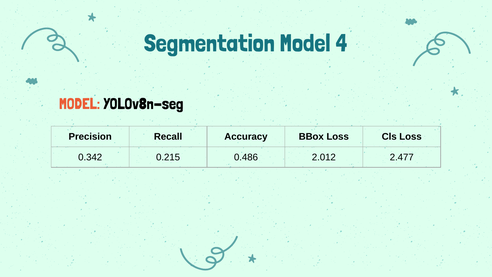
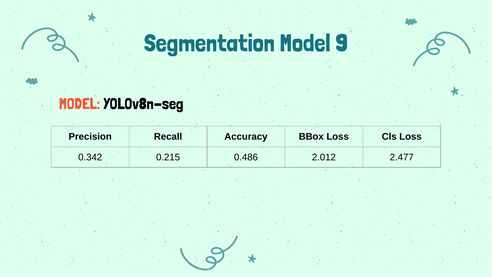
4: 4 -> 9 (342, 43)
